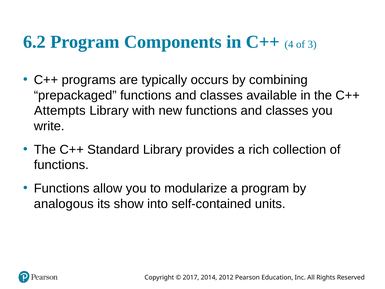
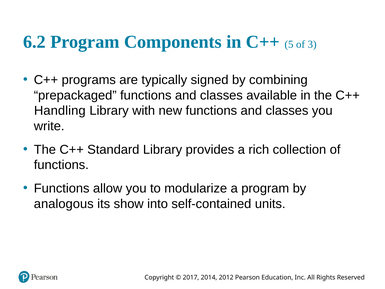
4: 4 -> 5 (289, 44)
occurs: occurs -> signed (210, 80)
Attempts: Attempts -> Handling (60, 111)
